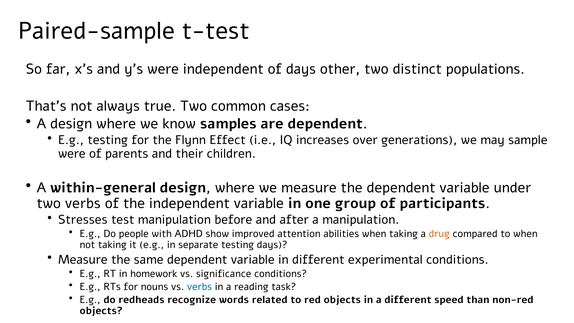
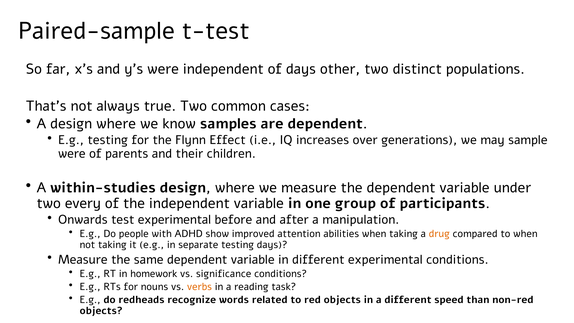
within-general: within-general -> within-studies (103, 188)
two verbs: verbs -> every (83, 203)
Stresses: Stresses -> Onwards (83, 220)
test manipulation: manipulation -> experimental (174, 220)
verbs colour: blue -> orange (199, 287)
